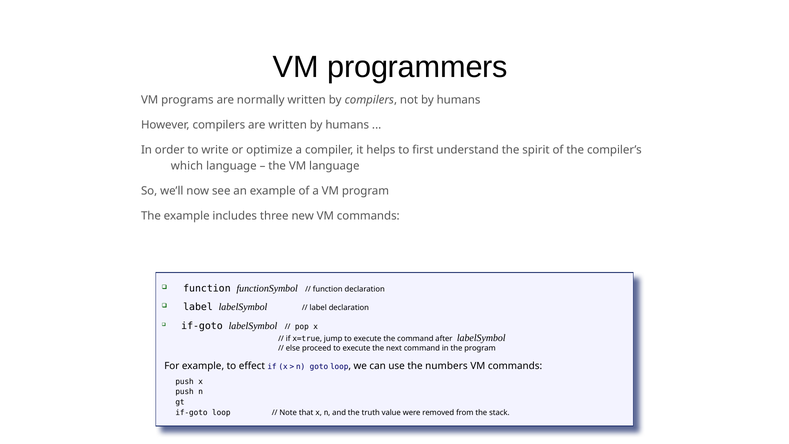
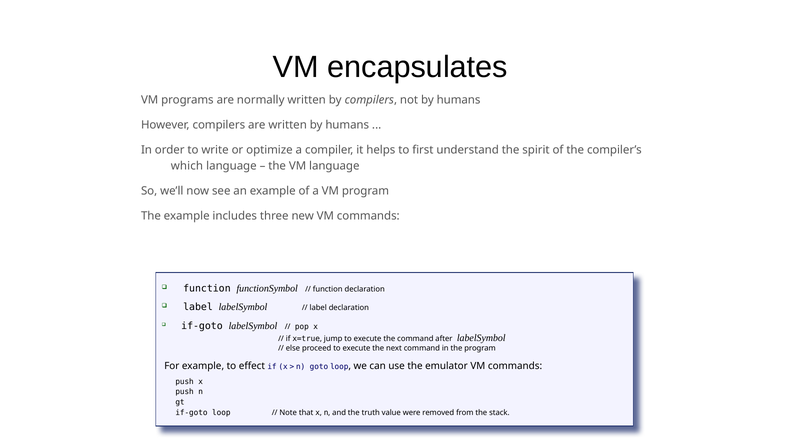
programmers: programmers -> encapsulates (417, 67)
numbers: numbers -> emulator (446, 366)
